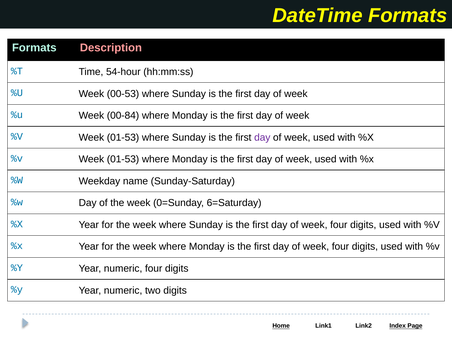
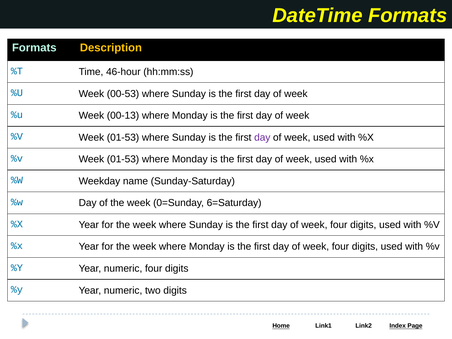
Description colour: pink -> yellow (111, 48)
54-hour: 54-hour -> 46-hour (123, 72)
00-84: 00-84 -> 00-13 (123, 116)
